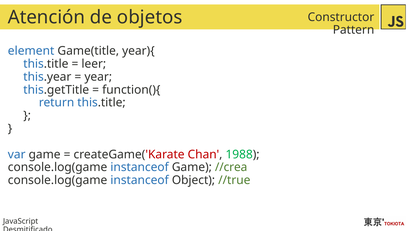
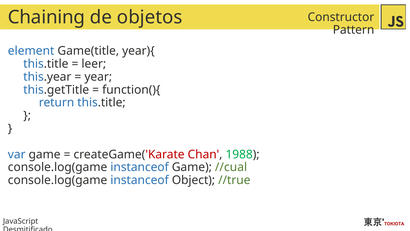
Atención: Atención -> Chaining (47, 17)
//crea: //crea -> //cual (231, 167)
